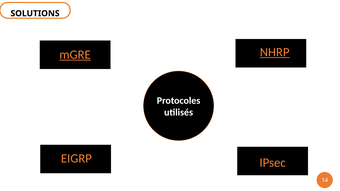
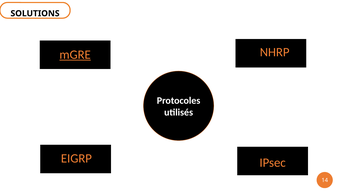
NHRP underline: present -> none (275, 52)
